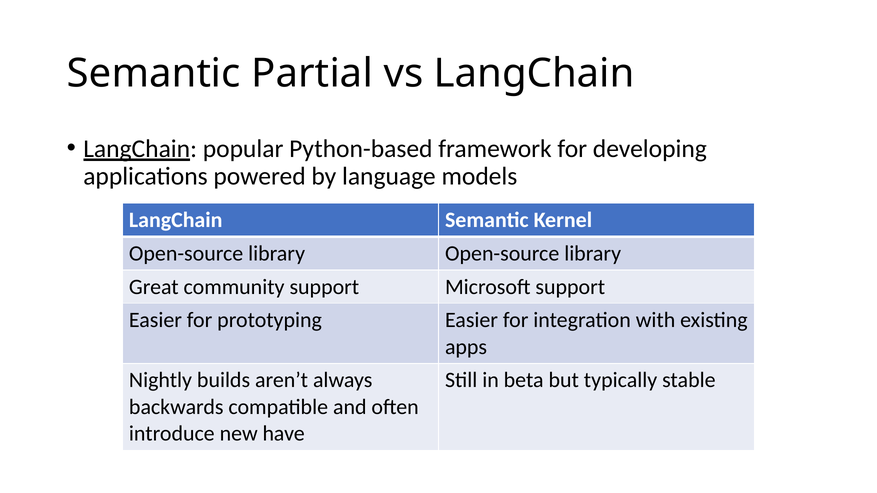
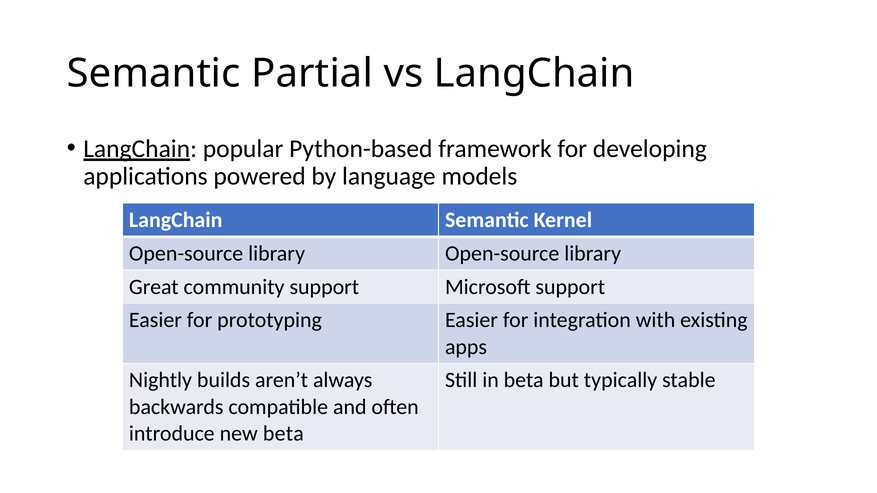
new have: have -> beta (283, 434)
